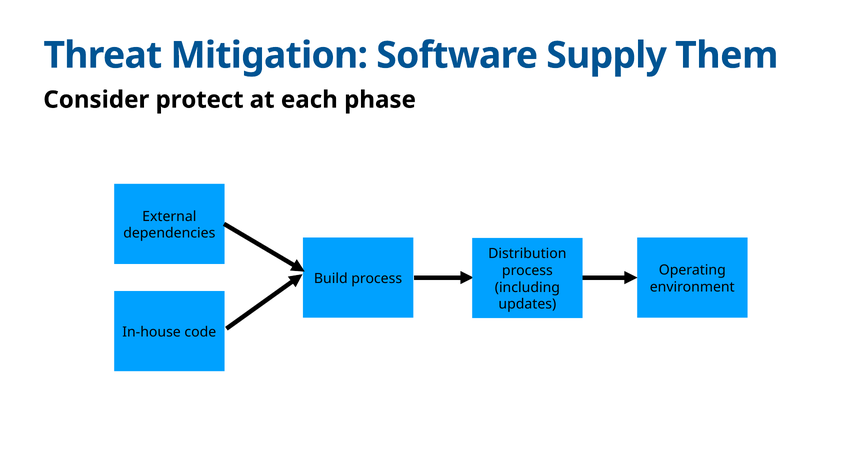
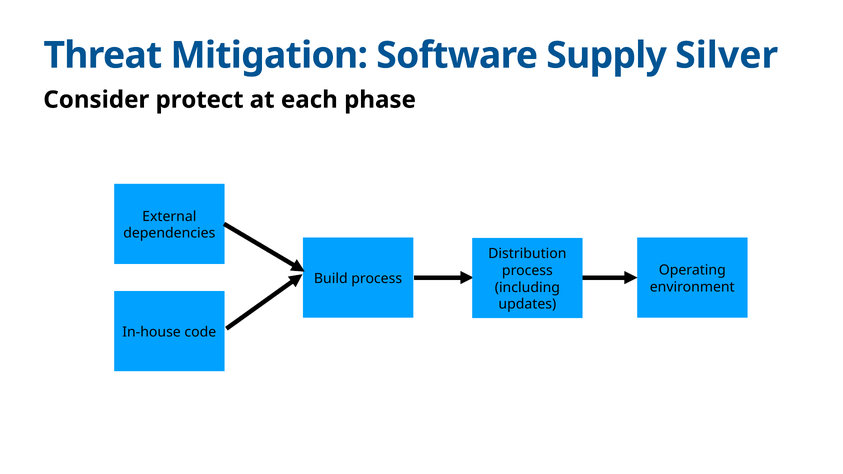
Them: Them -> Silver (727, 55)
